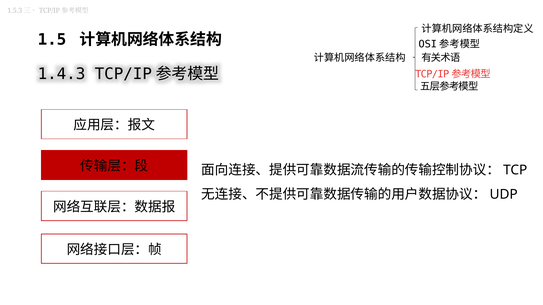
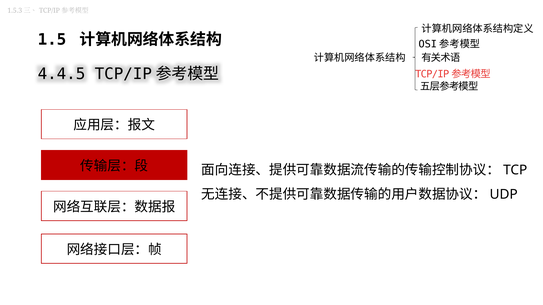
1.4.3: 1.4.3 -> 4.4.5 (61, 74)
